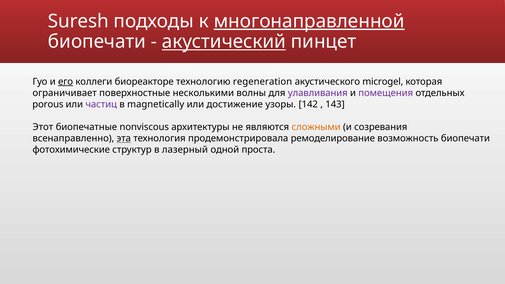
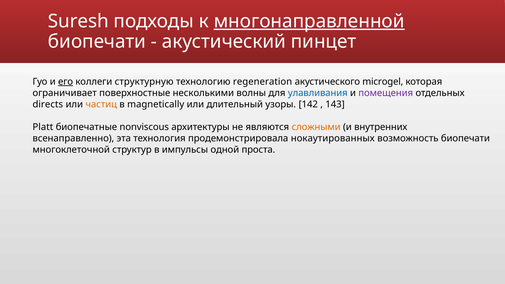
акустический underline: present -> none (224, 42)
биореакторе: биореакторе -> структурную (144, 82)
улавливания colour: purple -> blue (318, 93)
porous: porous -> directs (48, 104)
частиц colour: purple -> orange (101, 104)
достижение: достижение -> длительный (235, 104)
Этот: Этот -> Platt (43, 127)
созревания: созревания -> внутренних (381, 127)
эта underline: present -> none (124, 138)
ремоделирование: ремоделирование -> нокаутированных (333, 138)
фотохимические: фотохимические -> многоклеточной (71, 150)
лазерный: лазерный -> импульсы (185, 150)
